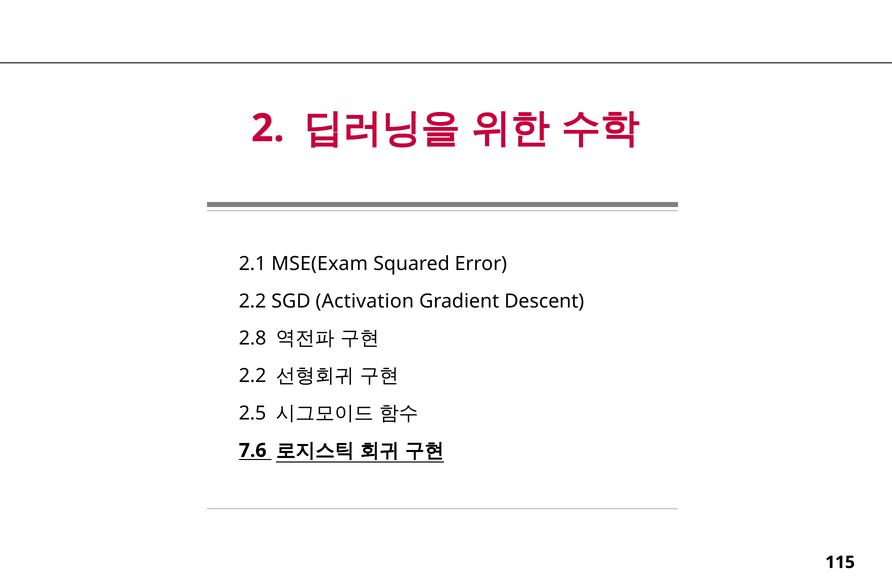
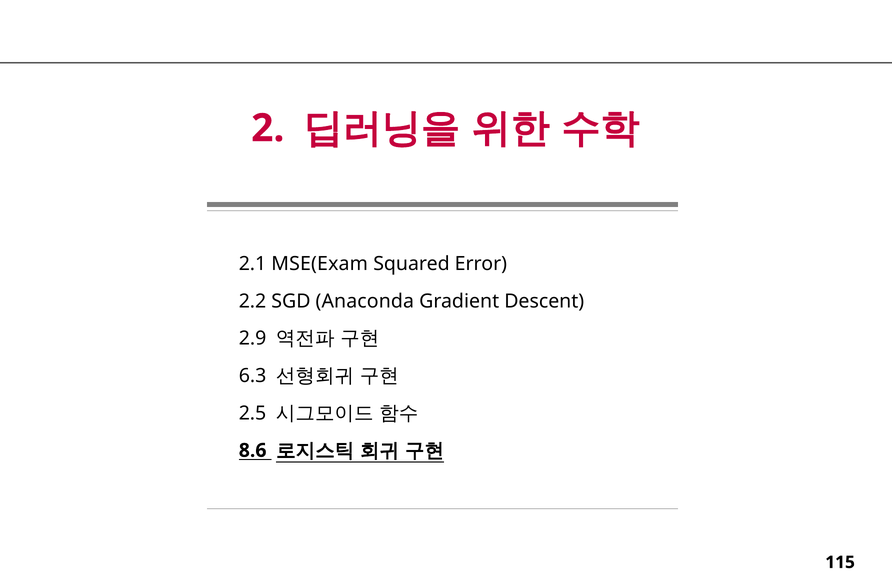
Activation: Activation -> Anaconda (365, 301)
2.8: 2.8 -> 2.9 (253, 338)
2.2: 2.2 -> 6.3 (253, 376)
7.6: 7.6 -> 8.6 (253, 450)
